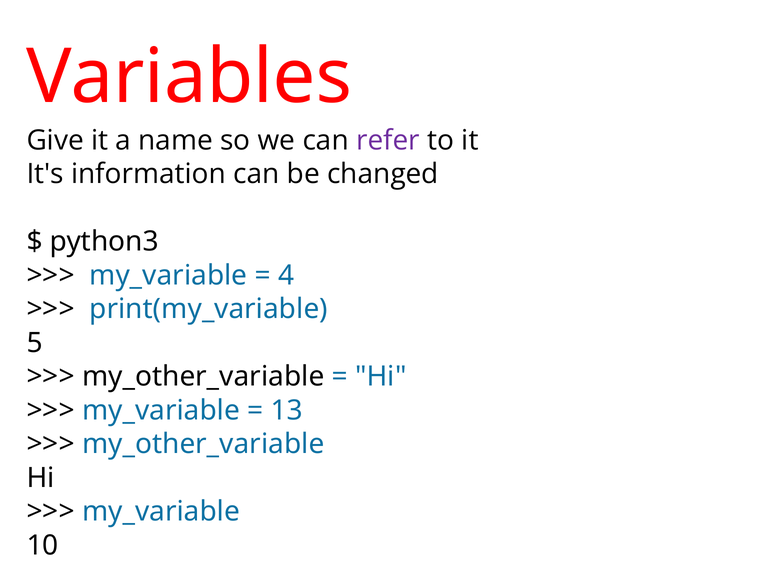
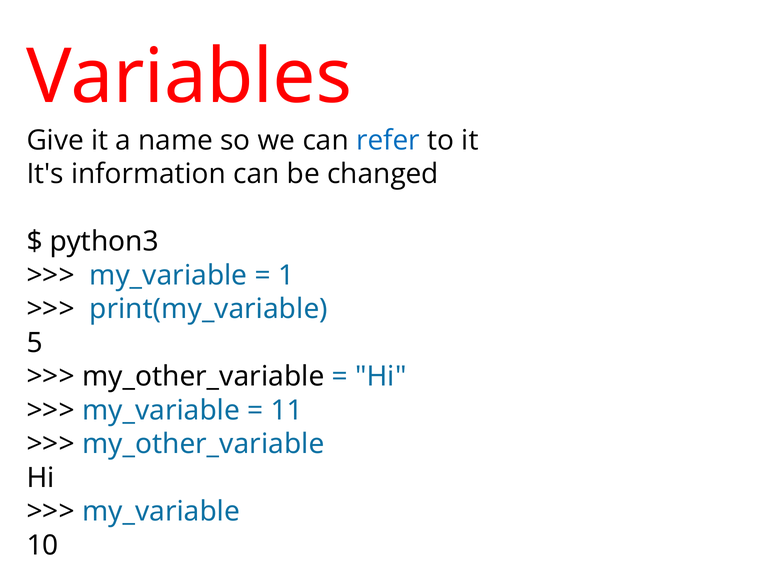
refer colour: purple -> blue (388, 140)
4: 4 -> 1 (286, 275)
13: 13 -> 11 (287, 410)
